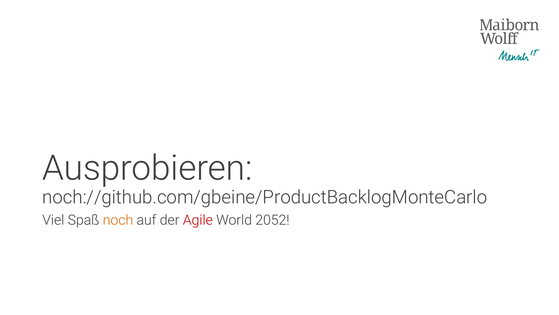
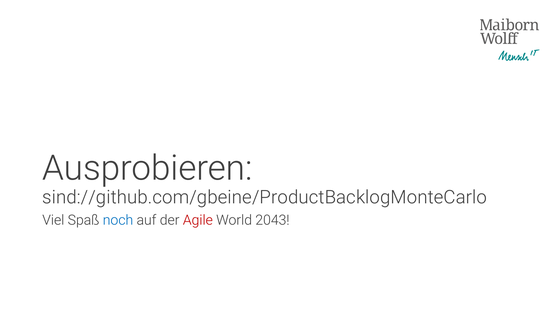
noch://github.com/gbeine/ProductBacklogMonteCarlo: noch://github.com/gbeine/ProductBacklogMonteCarlo -> sind://github.com/gbeine/ProductBacklogMonteCarlo (265, 197)
noch colour: orange -> blue (118, 220)
2052: 2052 -> 2043 (272, 220)
